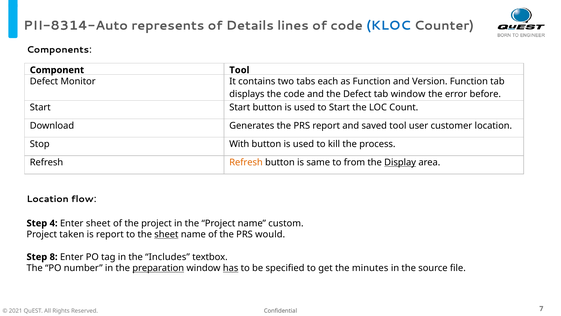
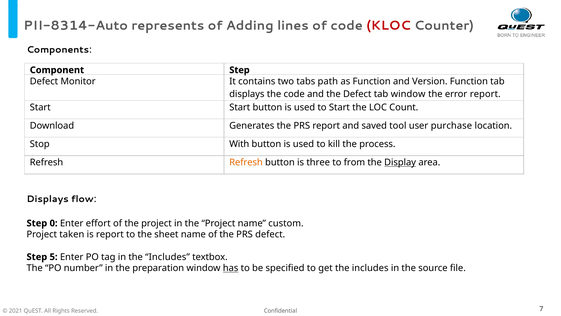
Details: Details -> Adding (250, 26)
KLOC colour: blue -> red (388, 26)
Component Tool: Tool -> Step (239, 70)
each: each -> path (328, 81)
error before: before -> report (485, 94)
customer: customer -> purchase (451, 126)
same: same -> three (318, 162)
Location: Location -> Displays (48, 199)
4: 4 -> 0 (54, 223)
Enter sheet: sheet -> effort (98, 223)
sheet underline: present -> none (166, 234)
PRS would: would -> defect (270, 234)
8: 8 -> 5 (54, 257)
preparation underline: present -> none (158, 268)
get the minutes: minutes -> includes (370, 268)
